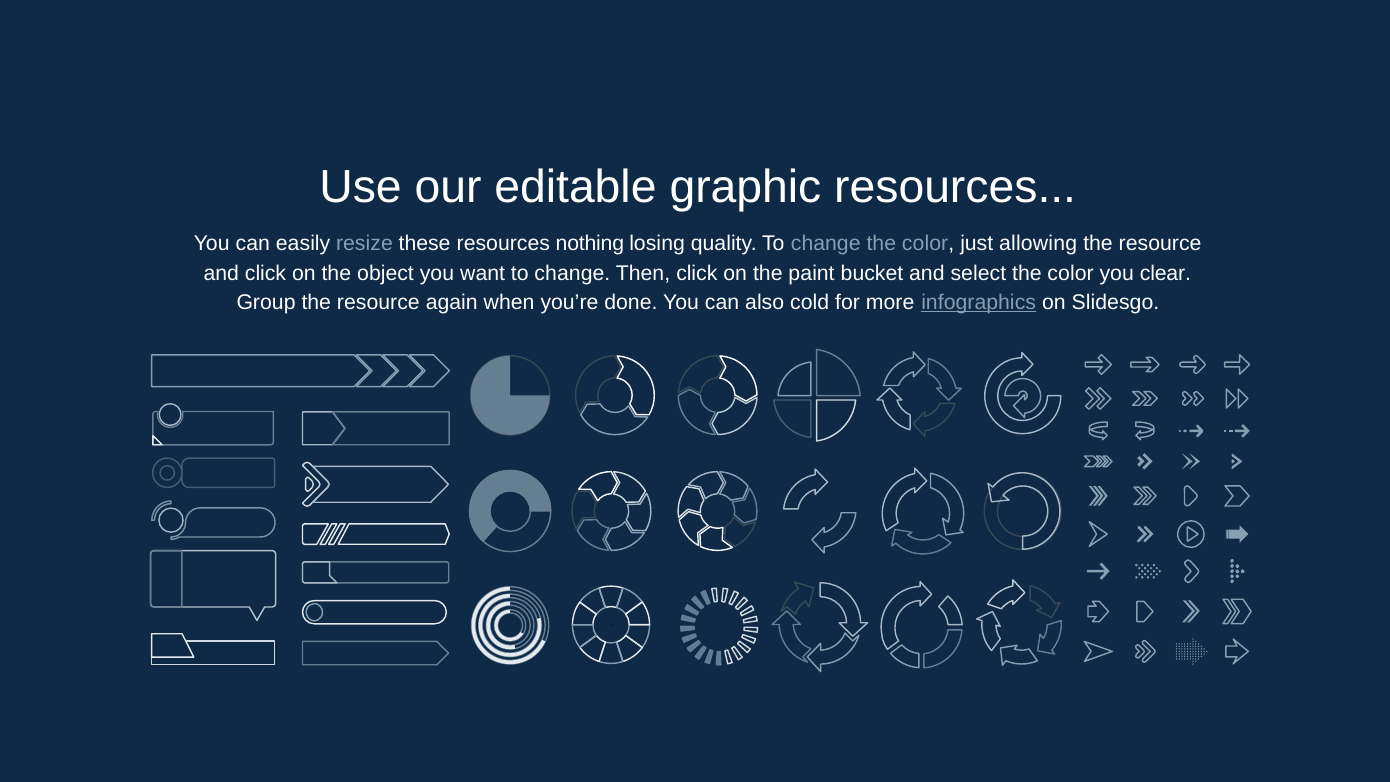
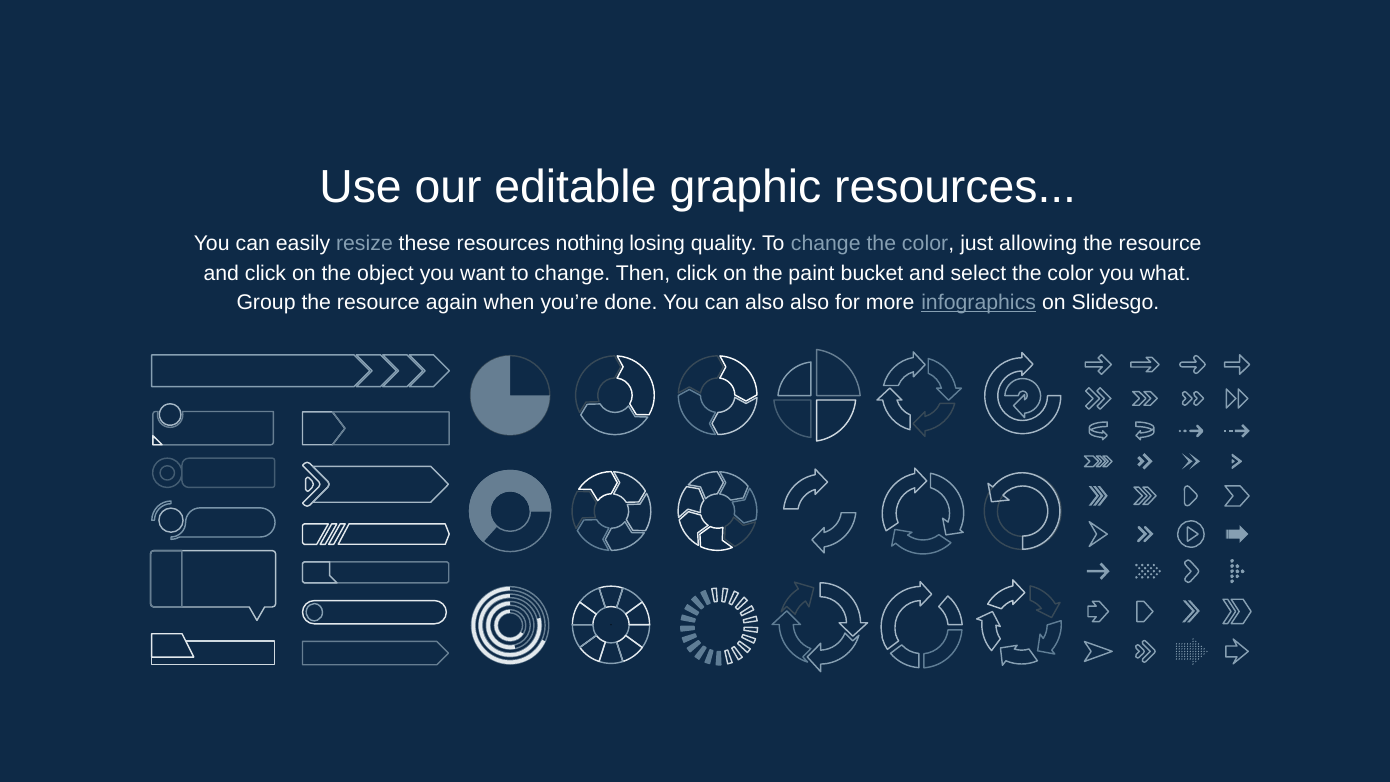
clear: clear -> what (1165, 273)
also cold: cold -> also (810, 302)
